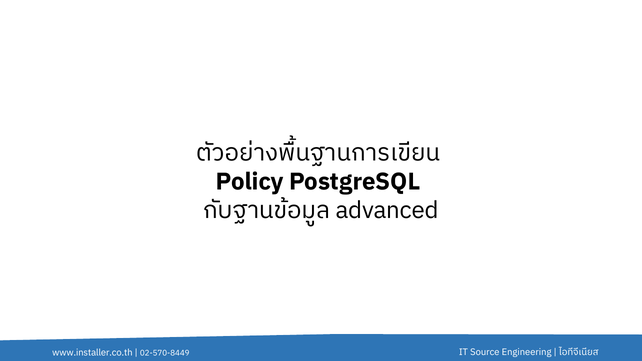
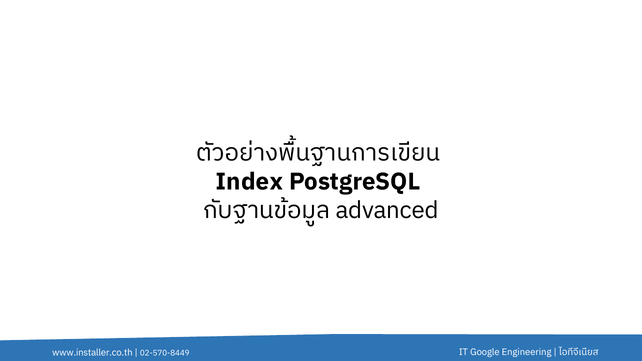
Policy: Policy -> Index (250, 182)
Source: Source -> Google (485, 352)
